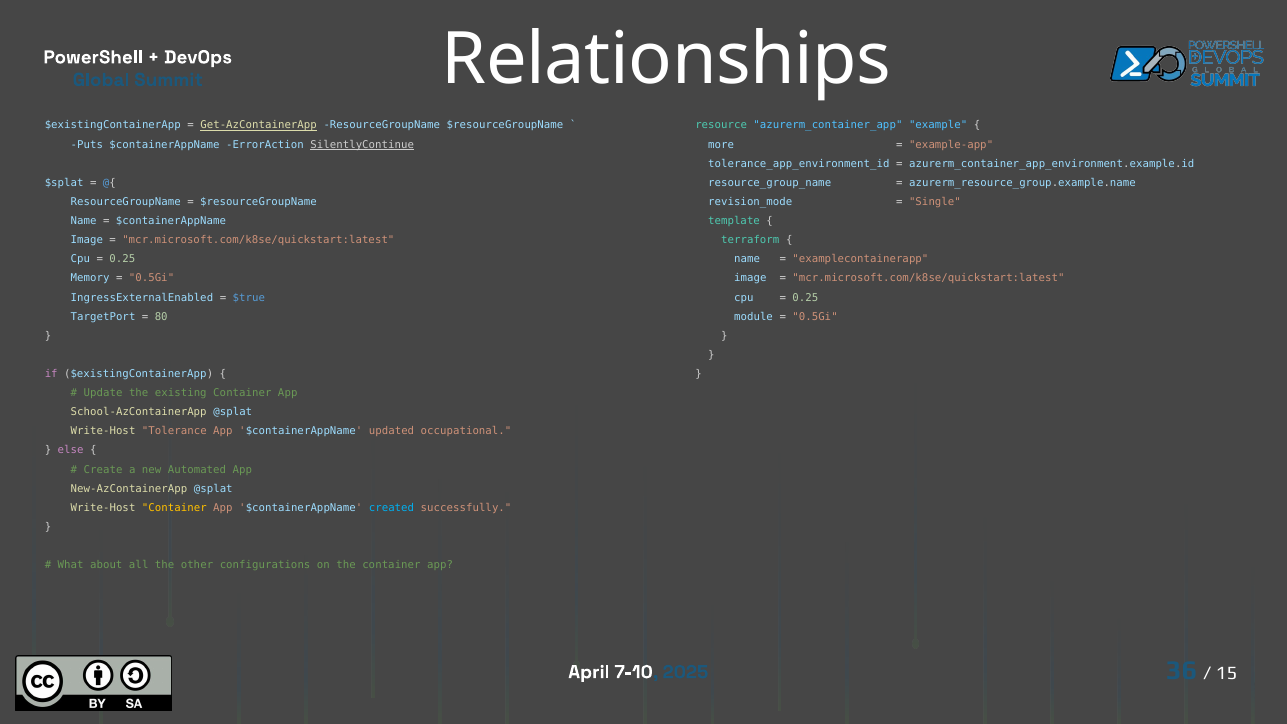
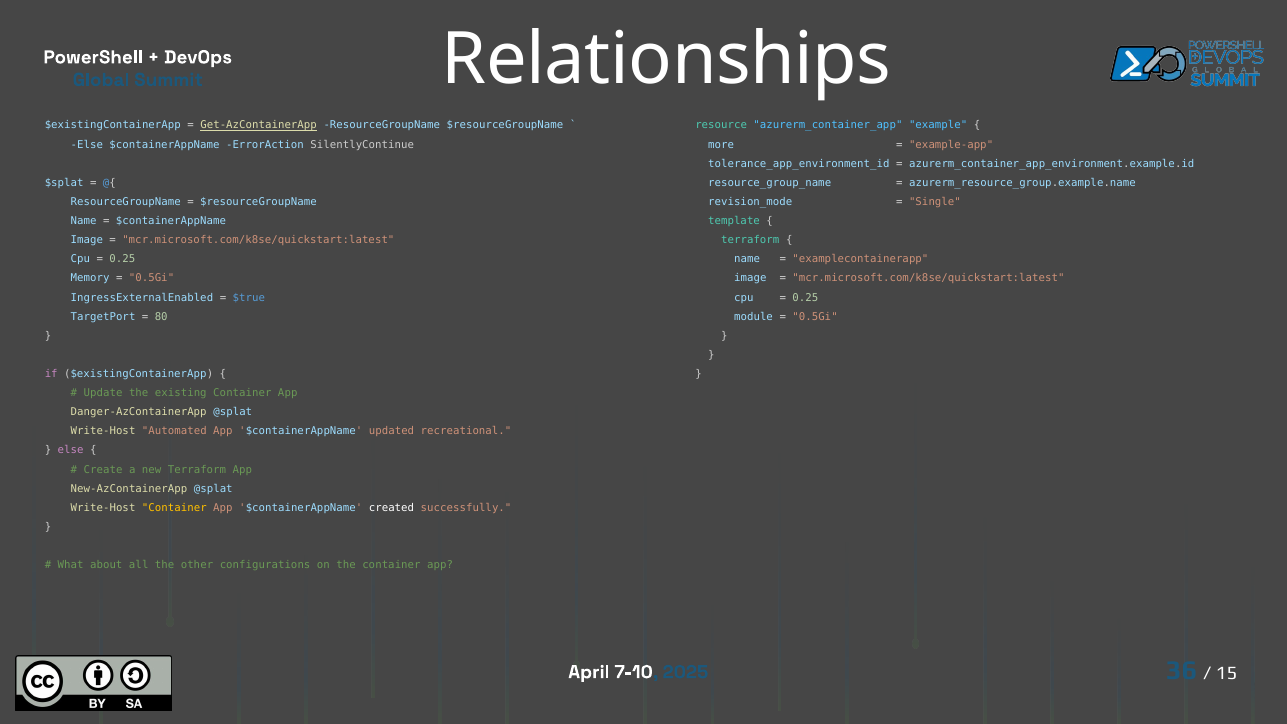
Puts: Puts -> Else (87, 145)
SilentlyContinue underline: present -> none (362, 145)
School-AzContainerApp: School-AzContainerApp -> Danger-AzContainerApp (139, 412)
Tolerance: Tolerance -> Automated (174, 431)
occupational: occupational -> recreational (466, 431)
new Automated: Automated -> Terraform (197, 470)
created colour: light blue -> white (391, 508)
